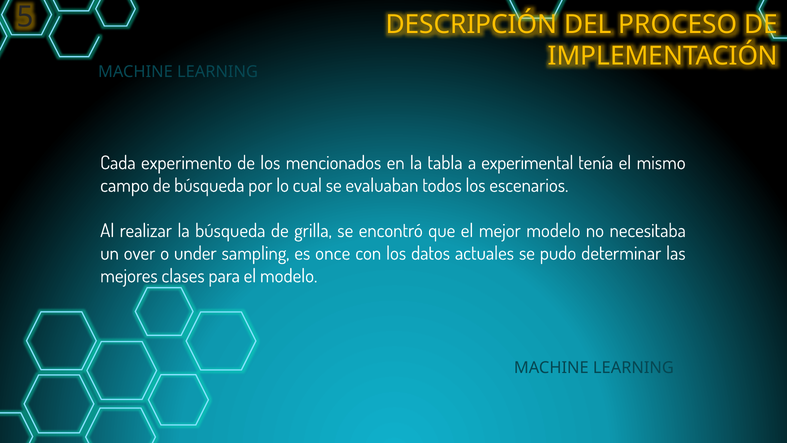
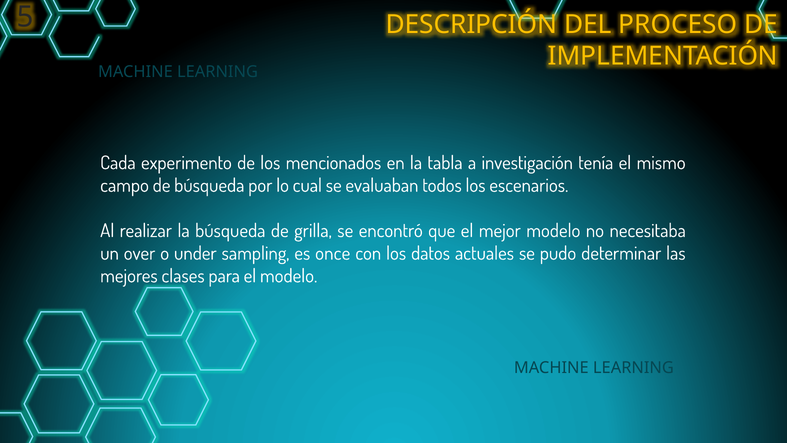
experimental: experimental -> investigación (527, 163)
